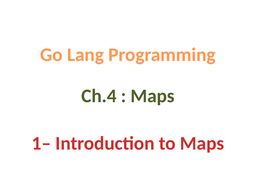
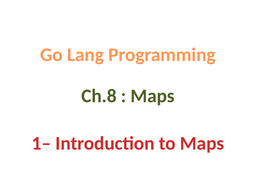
Ch.4: Ch.4 -> Ch.8 (99, 96)
